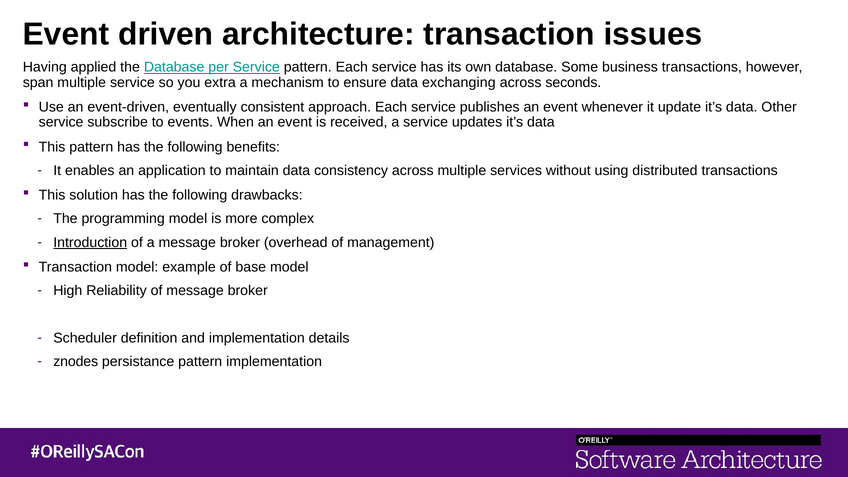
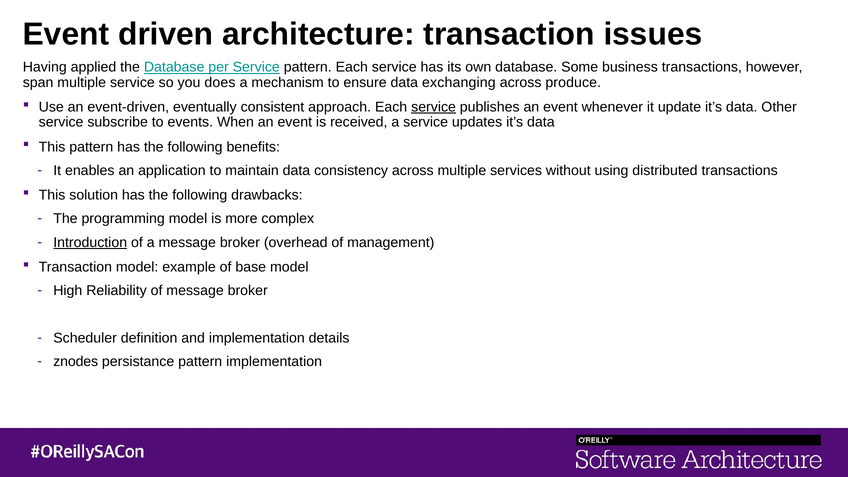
extra: extra -> does (220, 82)
seconds: seconds -> produce (573, 82)
service underline: none -> present (434, 107)
